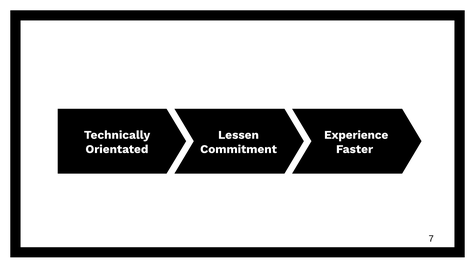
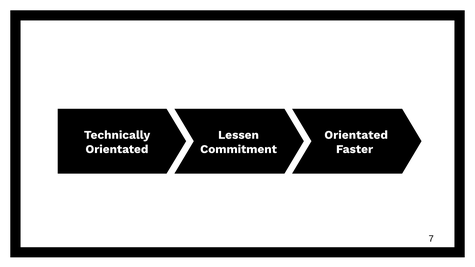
Experience: Experience -> Orientated (356, 135)
